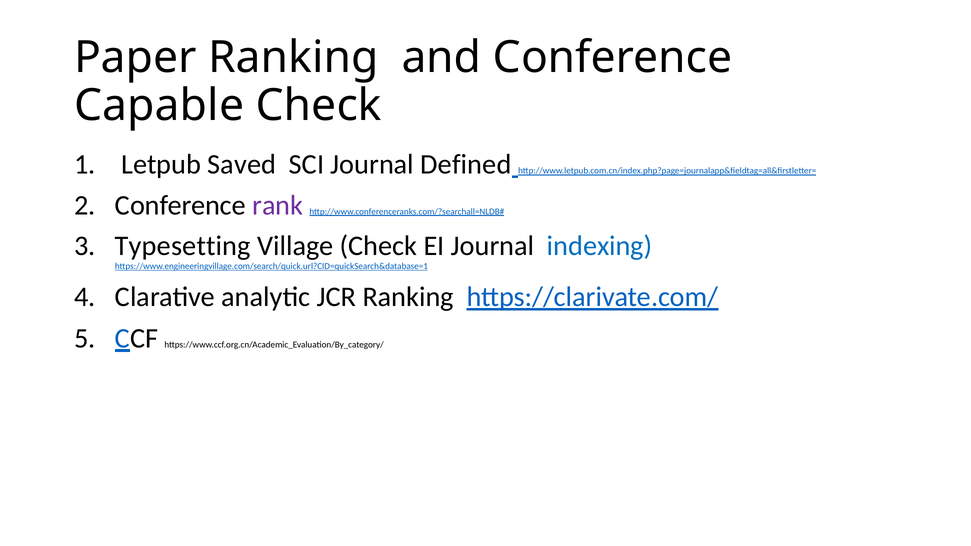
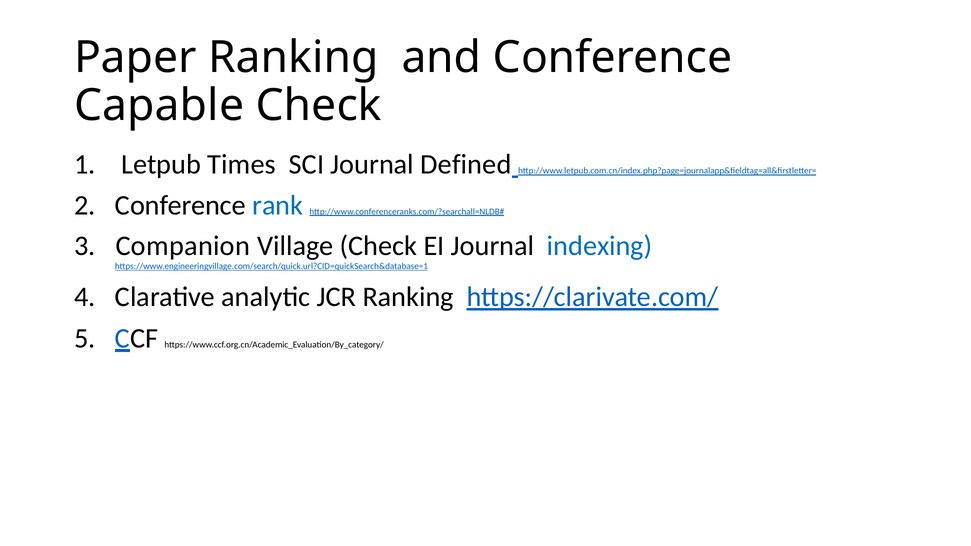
Saved: Saved -> Times (242, 165)
rank colour: purple -> blue (278, 205)
Typesetting: Typesetting -> Companion (183, 246)
